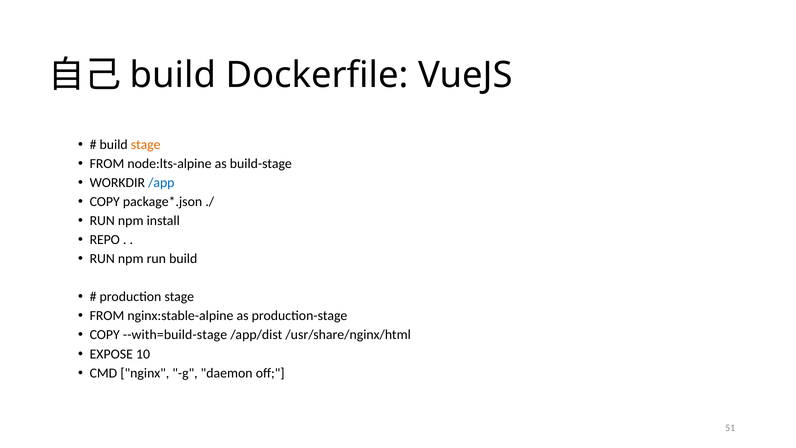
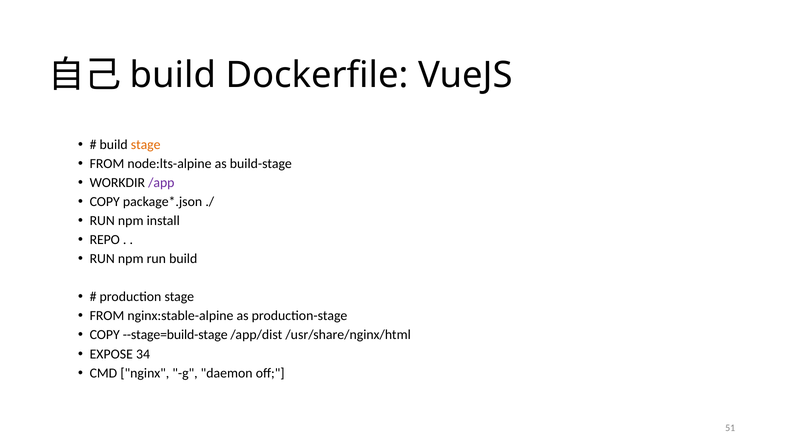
/app colour: blue -> purple (161, 182)
--with=build-stage: --with=build-stage -> --stage=build-stage (175, 335)
10: 10 -> 34 (143, 354)
